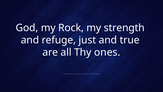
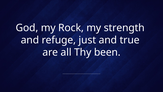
ones: ones -> been (107, 52)
